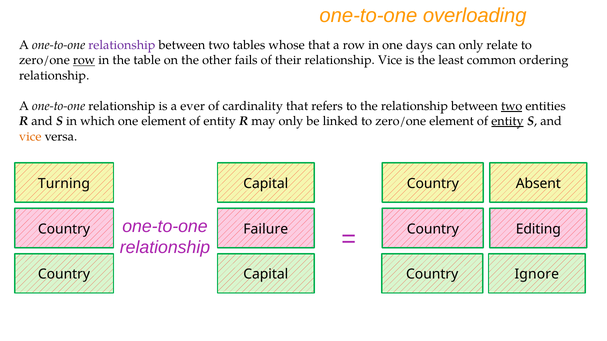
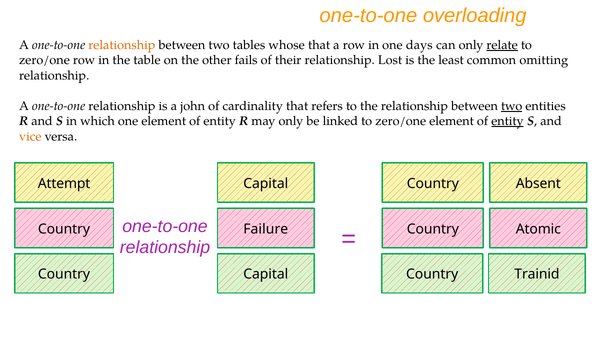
relationship colour: purple -> orange (122, 45)
relate underline: none -> present (502, 45)
row underline: present -> none (84, 60)
relationship Vice: Vice -> Lost (390, 60)
ordering: ordering -> omitting (544, 60)
ever: ever -> john (193, 106)
Turning: Turning -> Attempt (64, 184)
Editing: Editing -> Atomic (538, 229)
Ignore: Ignore -> Trainid (537, 275)
